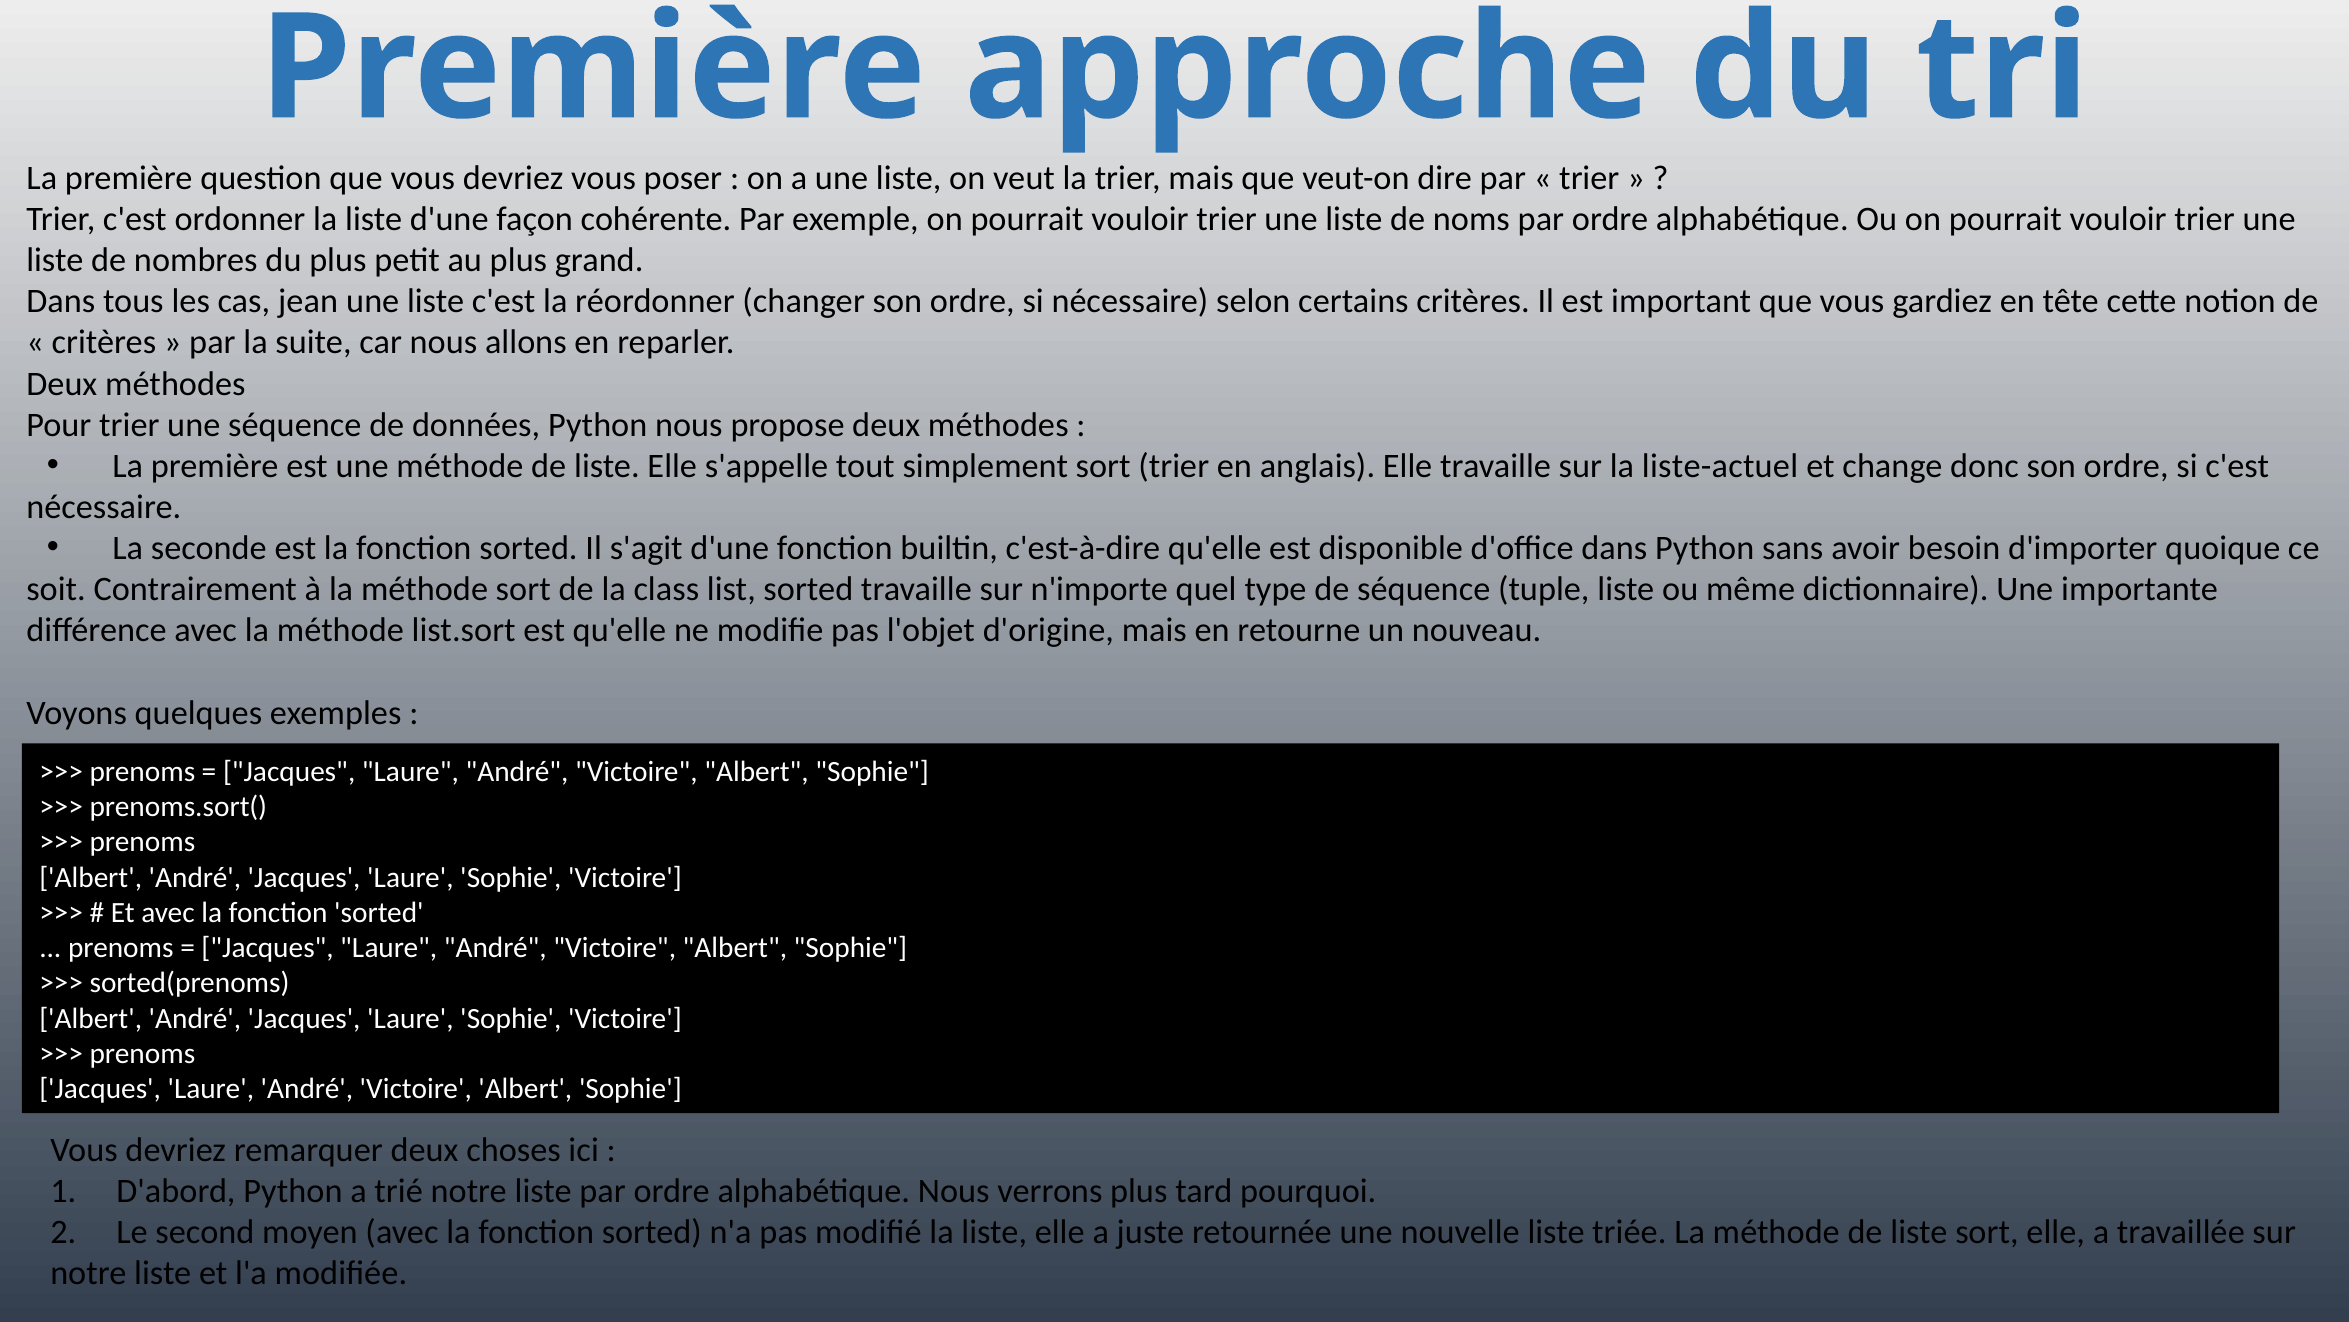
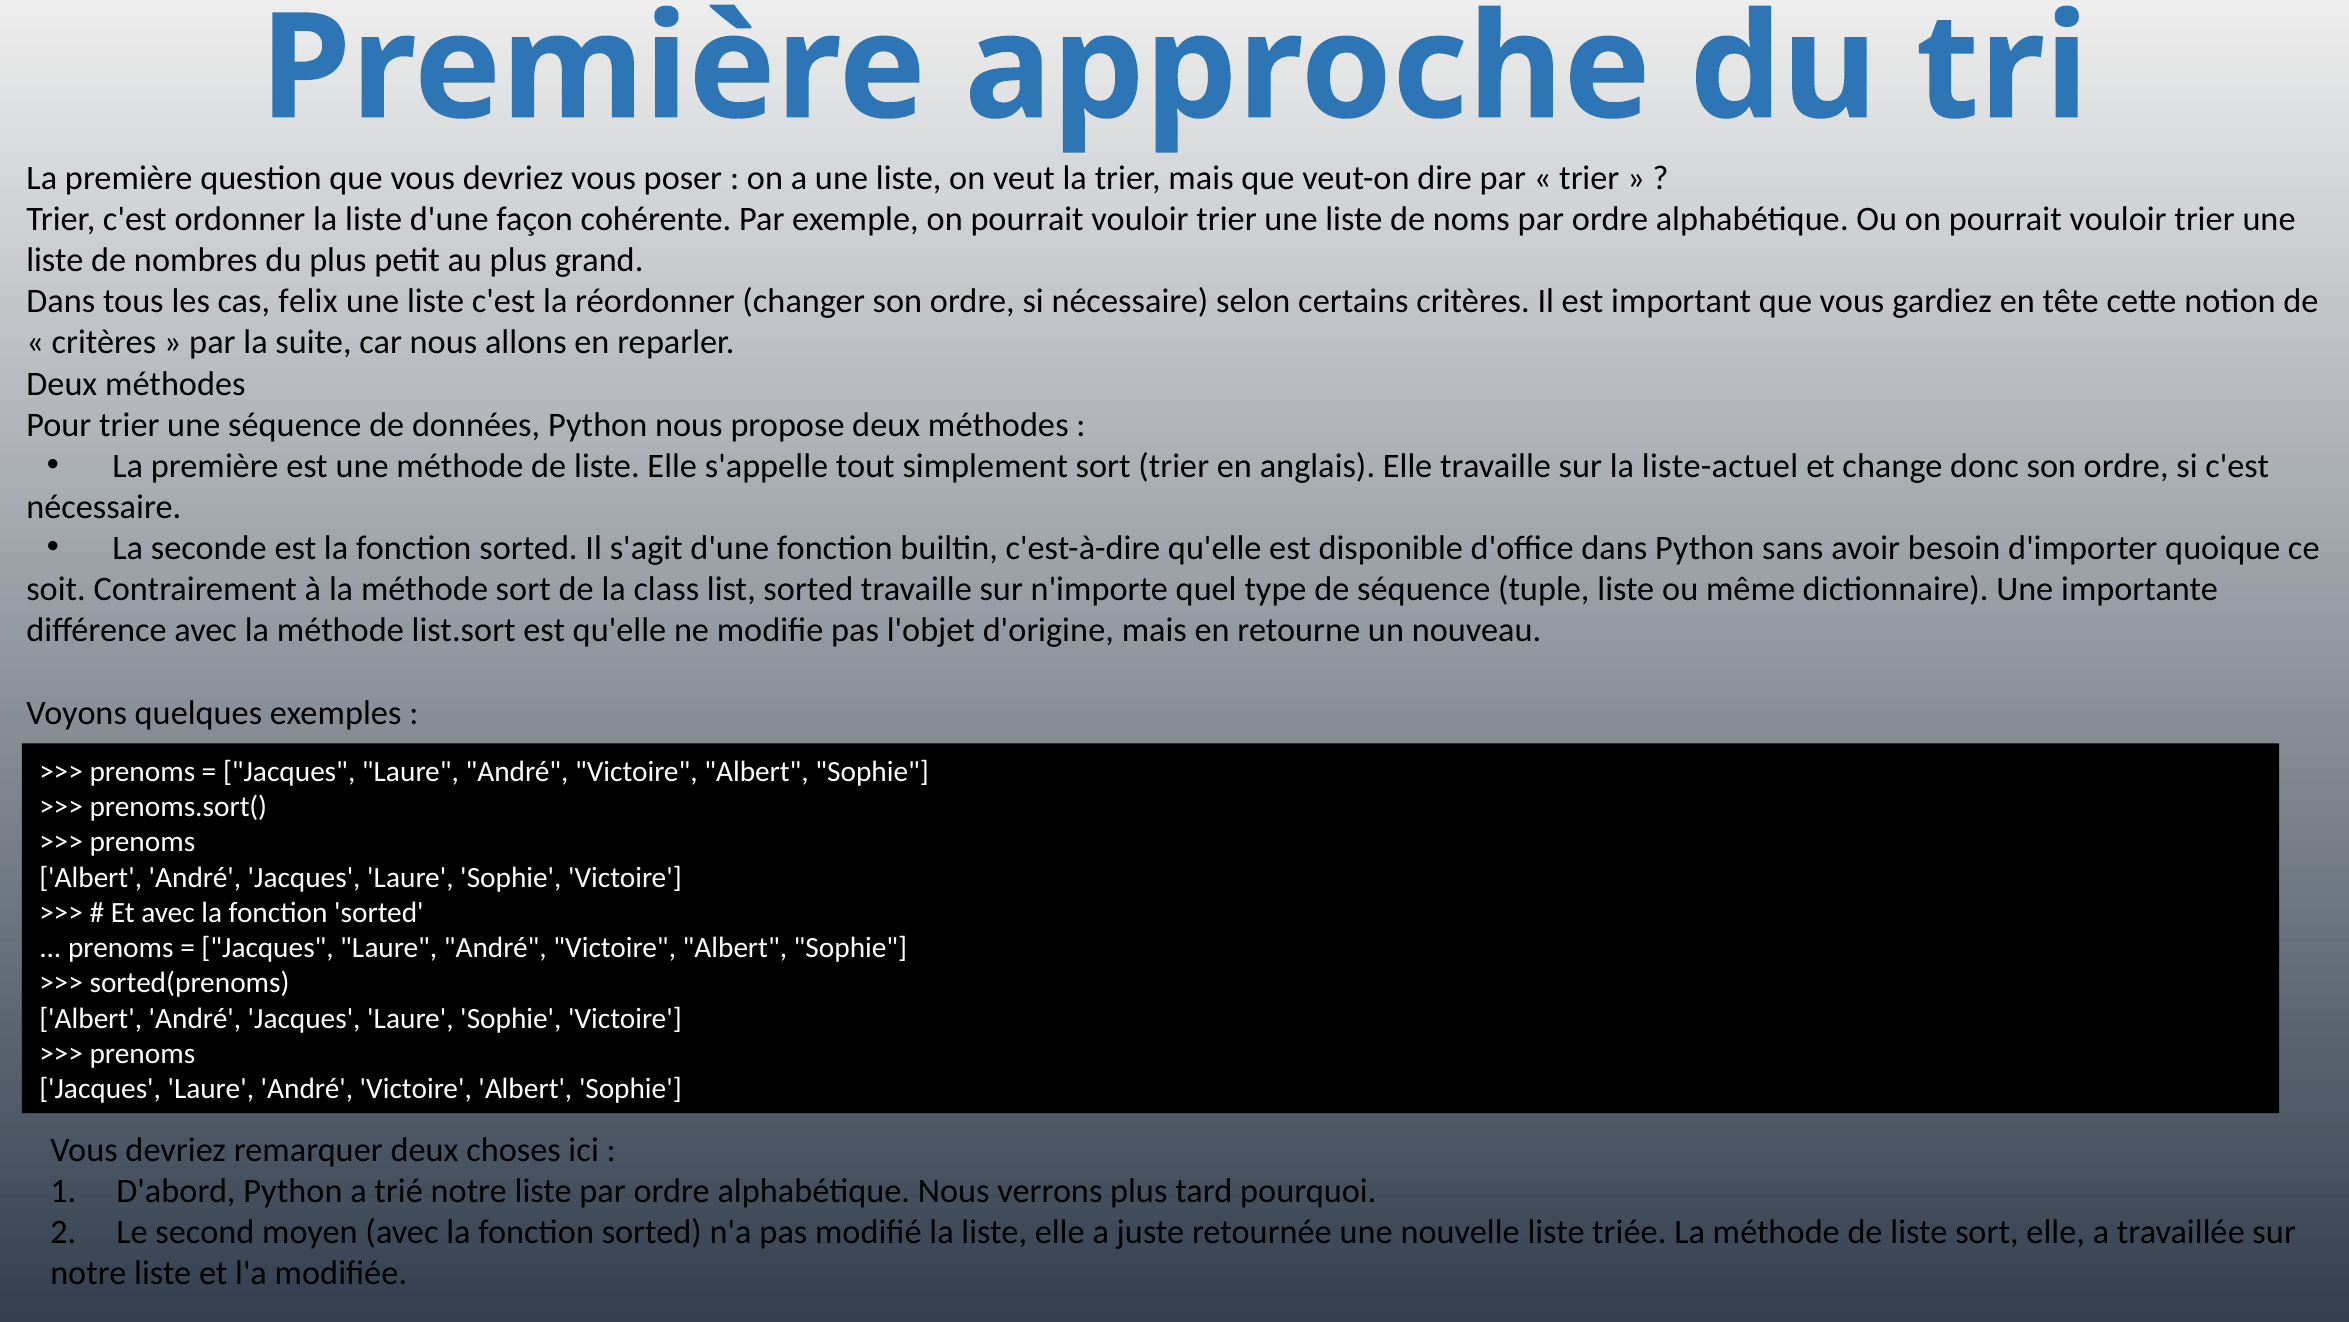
jean: jean -> felix (308, 301)
